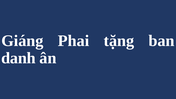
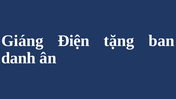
Phai: Phai -> Điện (74, 41)
